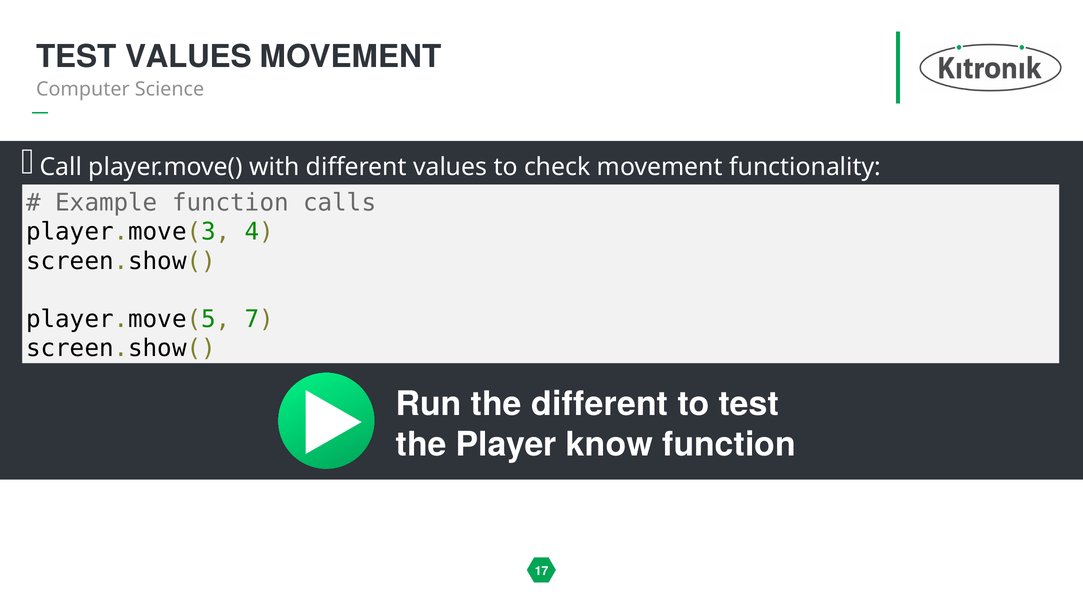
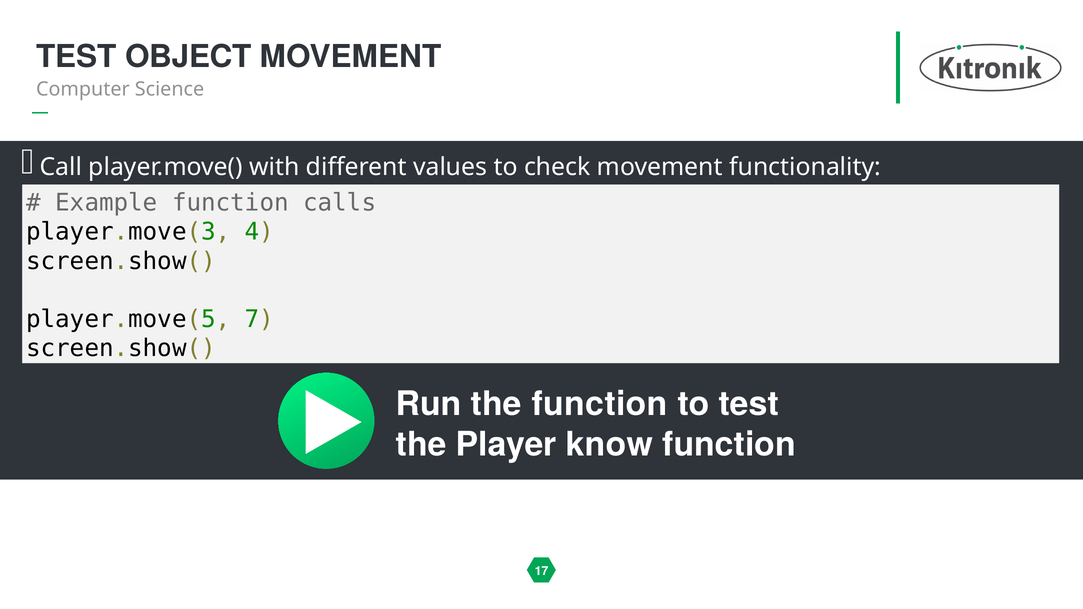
TEST VALUES: VALUES -> OBJECT (188, 57)
the different: different -> function (600, 404)
